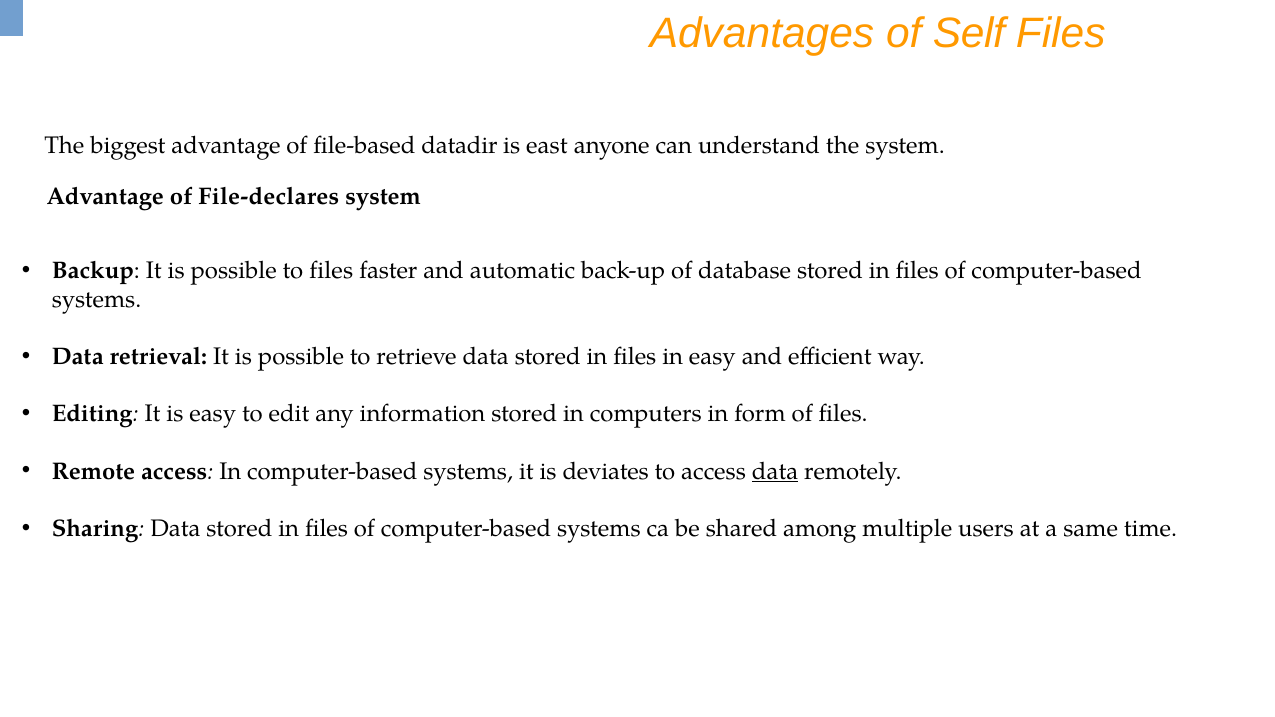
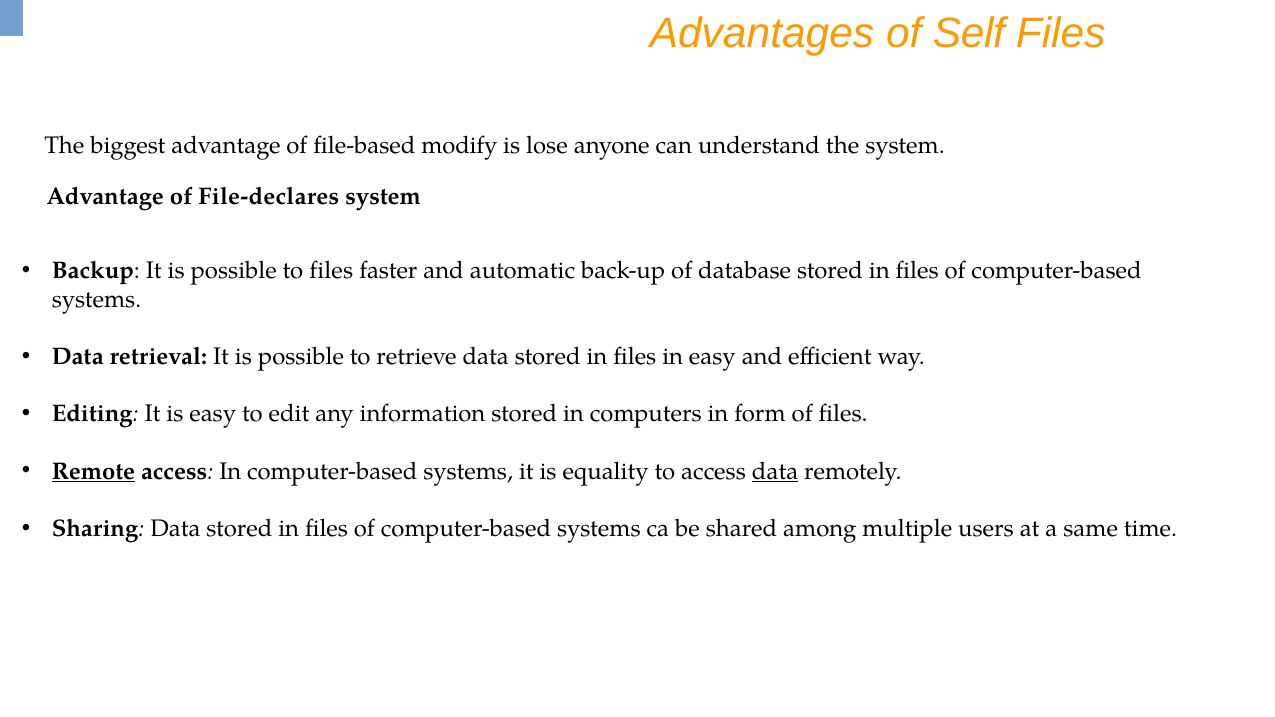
datadir: datadir -> modify (459, 146)
east: east -> lose (547, 146)
Remote underline: none -> present (93, 471)
deviates: deviates -> equality (606, 471)
